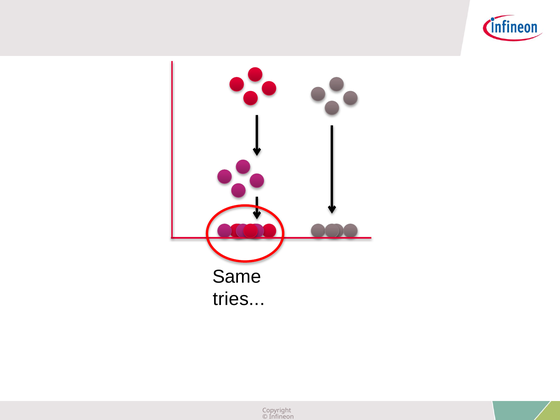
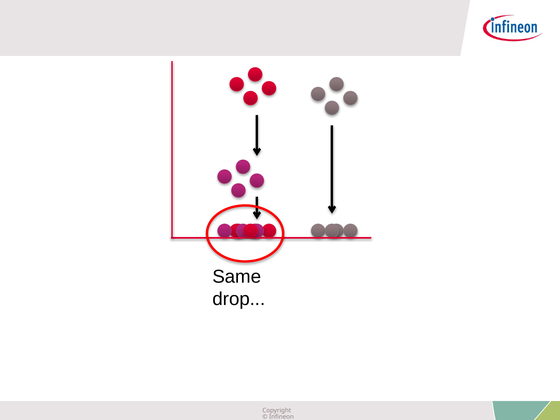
tries: tries -> drop (239, 299)
